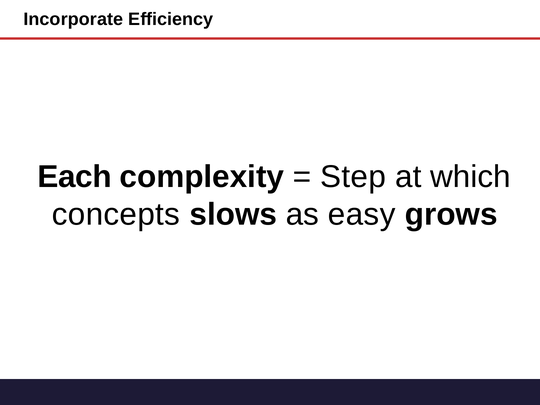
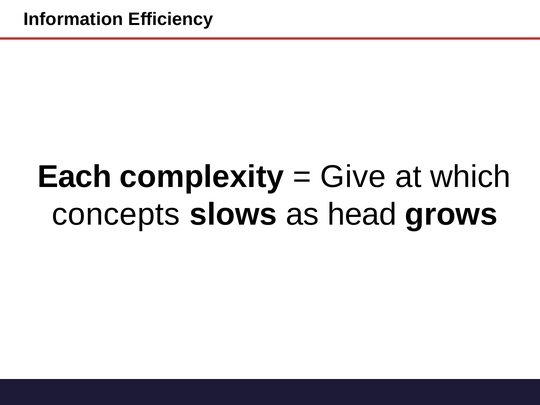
Incorporate: Incorporate -> Information (73, 19)
Step: Step -> Give (353, 177)
easy: easy -> head (362, 215)
